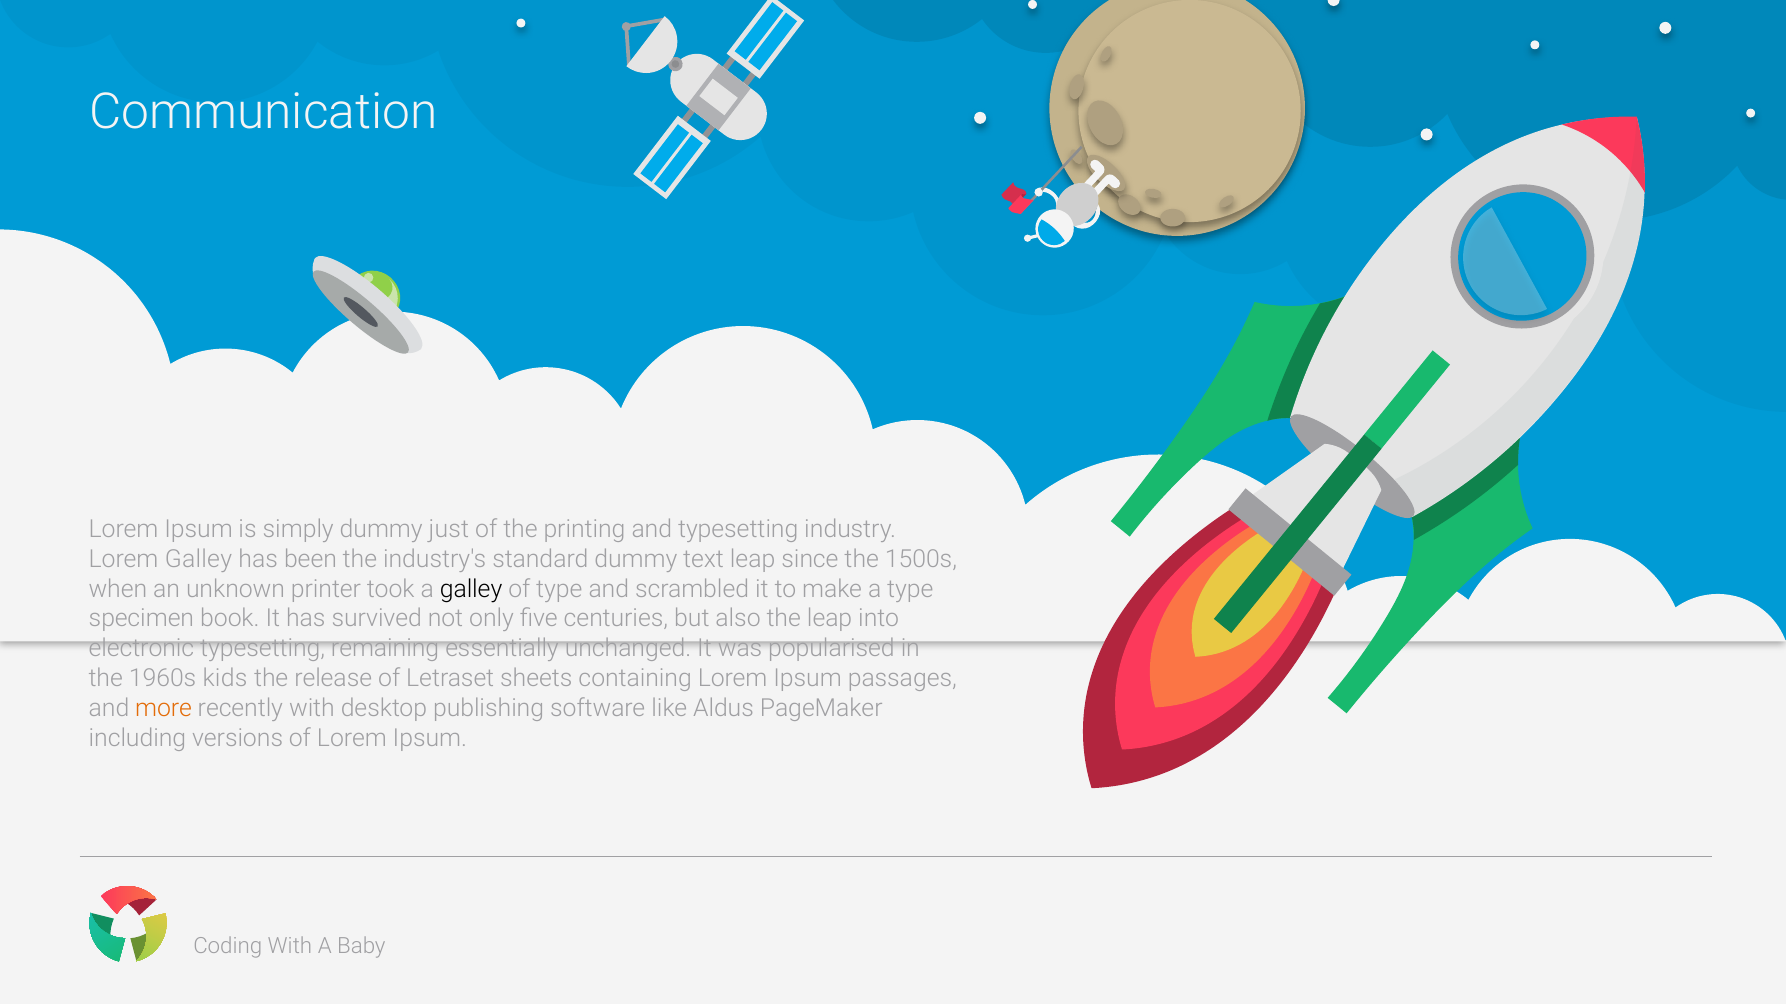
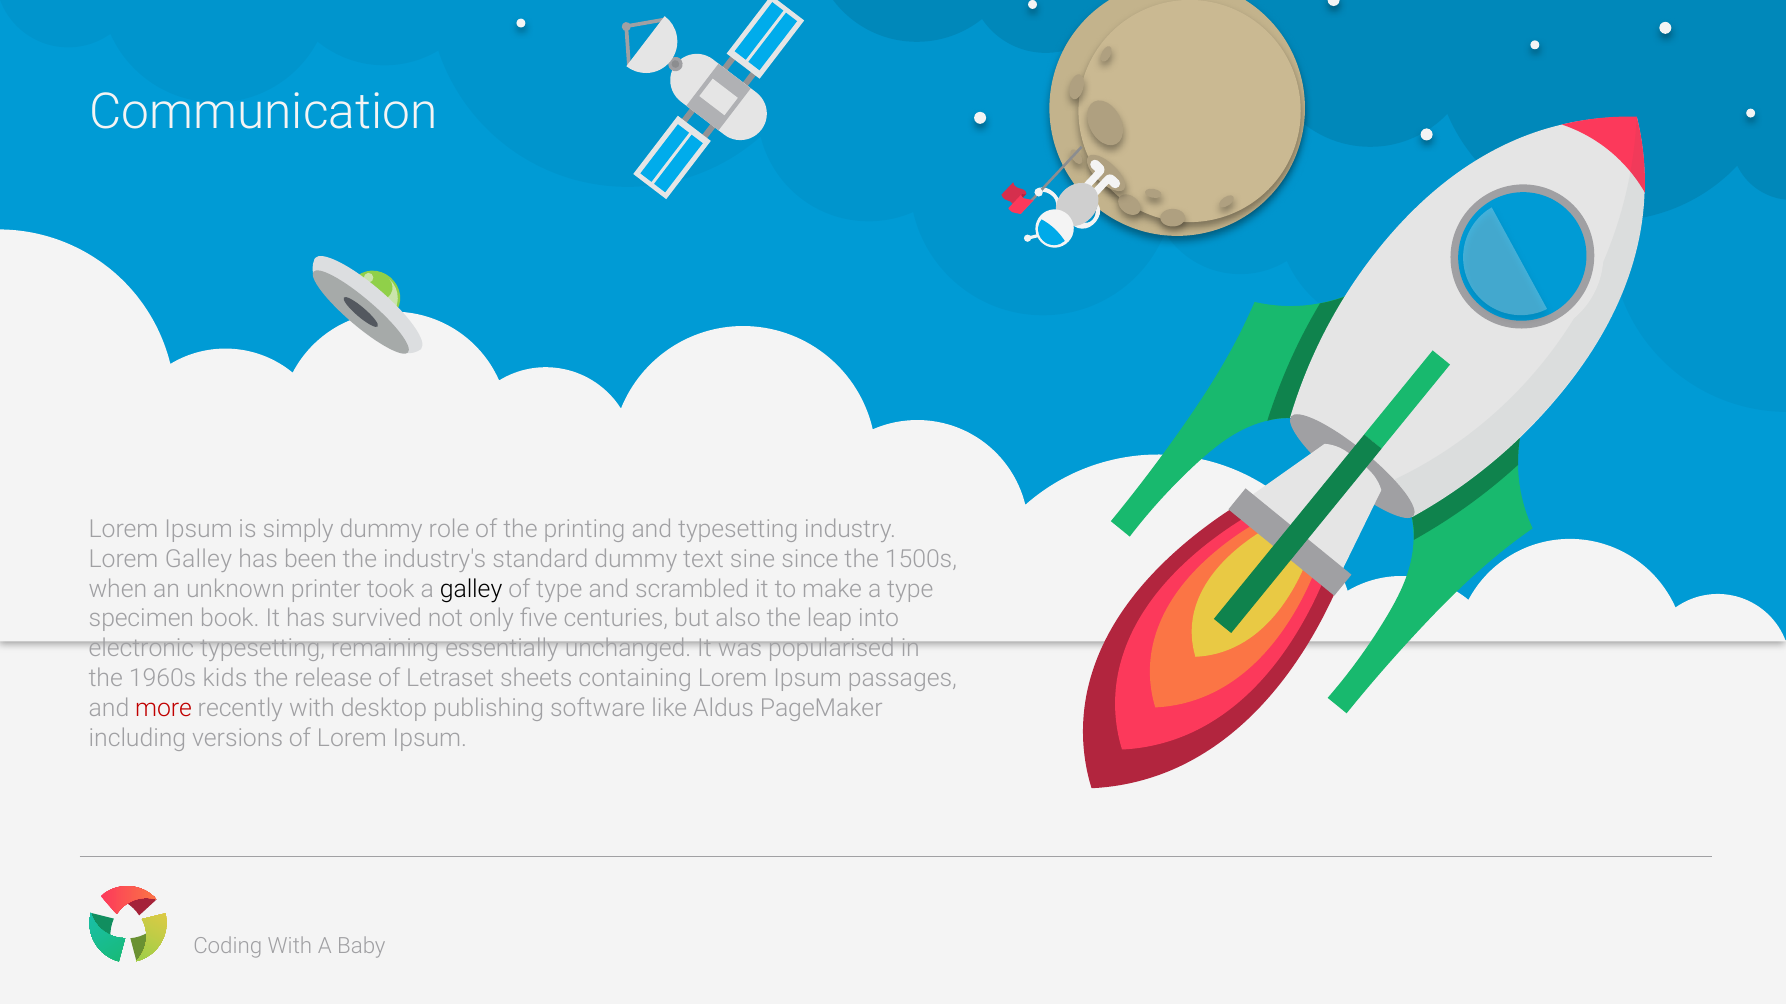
just: just -> role (449, 530)
text leap: leap -> sine (753, 560)
more colour: orange -> red (164, 709)
